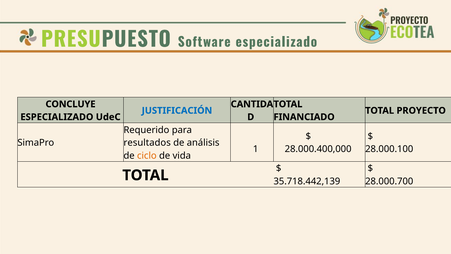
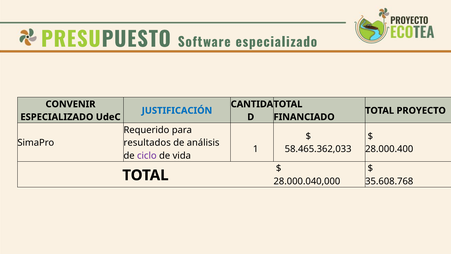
CONCLUYE: CONCLUYE -> CONVENIR (70, 104)
28.000.400,000: 28.000.400,000 -> 58.465.362,033 (318, 149)
28.000.100: 28.000.100 -> 28.000.400 (389, 149)
ciclo colour: orange -> purple (147, 155)
35.718.442,139: 35.718.442,139 -> 28.000.040,000 (307, 181)
28.000.700: 28.000.700 -> 35.608.768 (389, 181)
